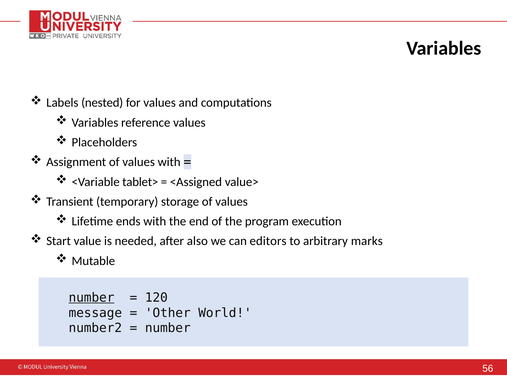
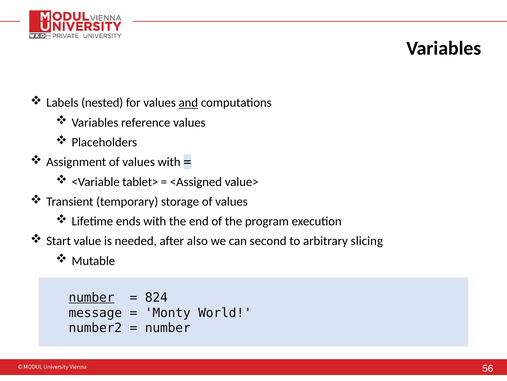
and underline: none -> present (188, 103)
editors: editors -> second (268, 241)
marks: marks -> slicing (367, 241)
120: 120 -> 824 (156, 297)
Other: Other -> Monty (168, 312)
